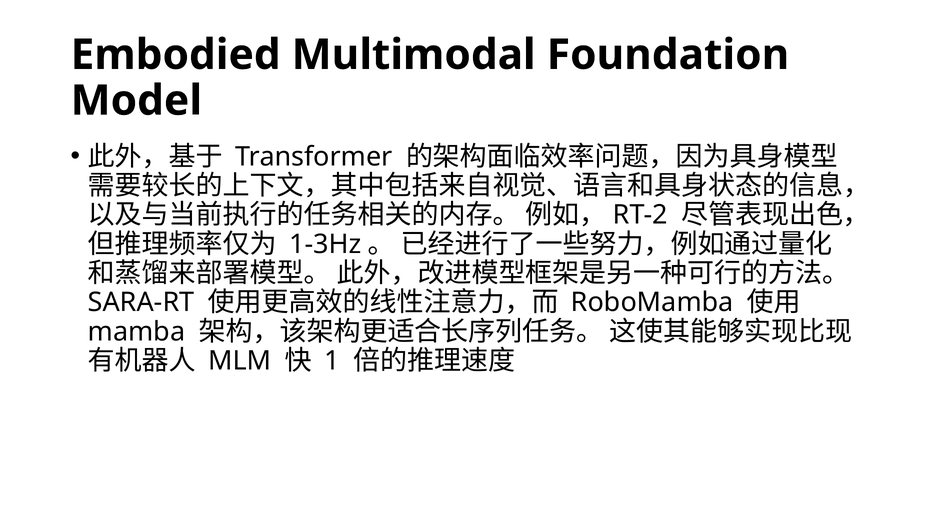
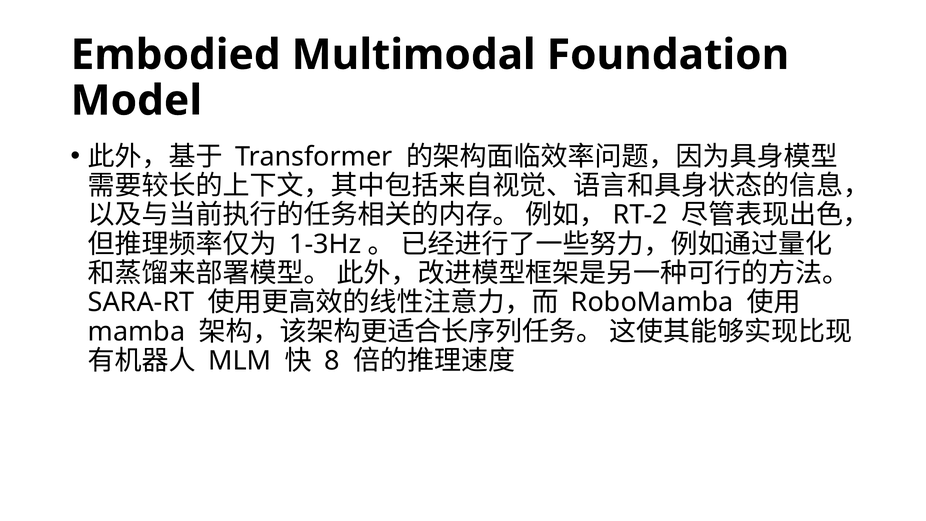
1: 1 -> 8 (332, 361)
